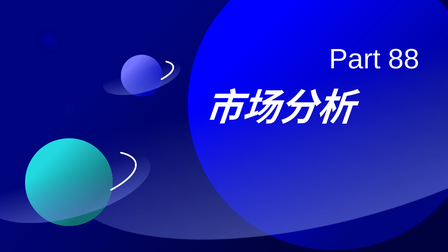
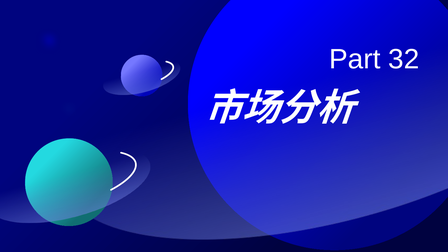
88: 88 -> 32 (404, 59)
